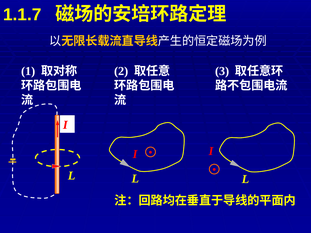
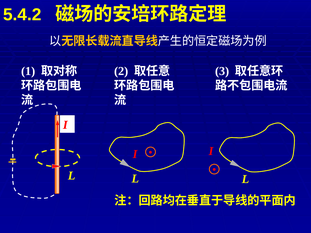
1.1.7: 1.1.7 -> 5.4.2 (22, 15)
